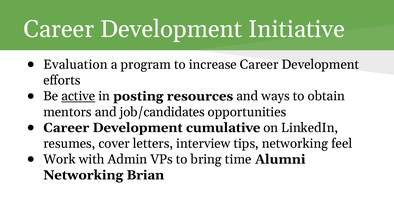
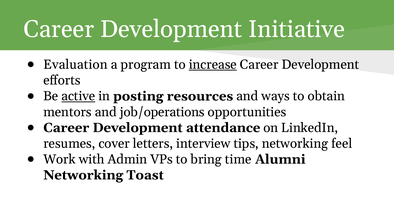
increase underline: none -> present (213, 64)
job/candidates: job/candidates -> job/operations (162, 112)
cumulative: cumulative -> attendance (223, 127)
Brian: Brian -> Toast (145, 175)
